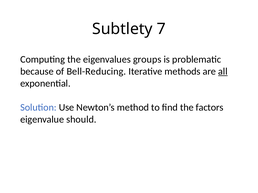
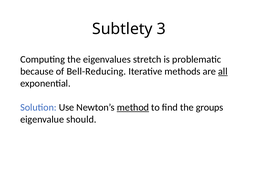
7: 7 -> 3 (161, 29)
groups: groups -> stretch (147, 60)
method underline: none -> present (133, 108)
factors: factors -> groups (210, 108)
